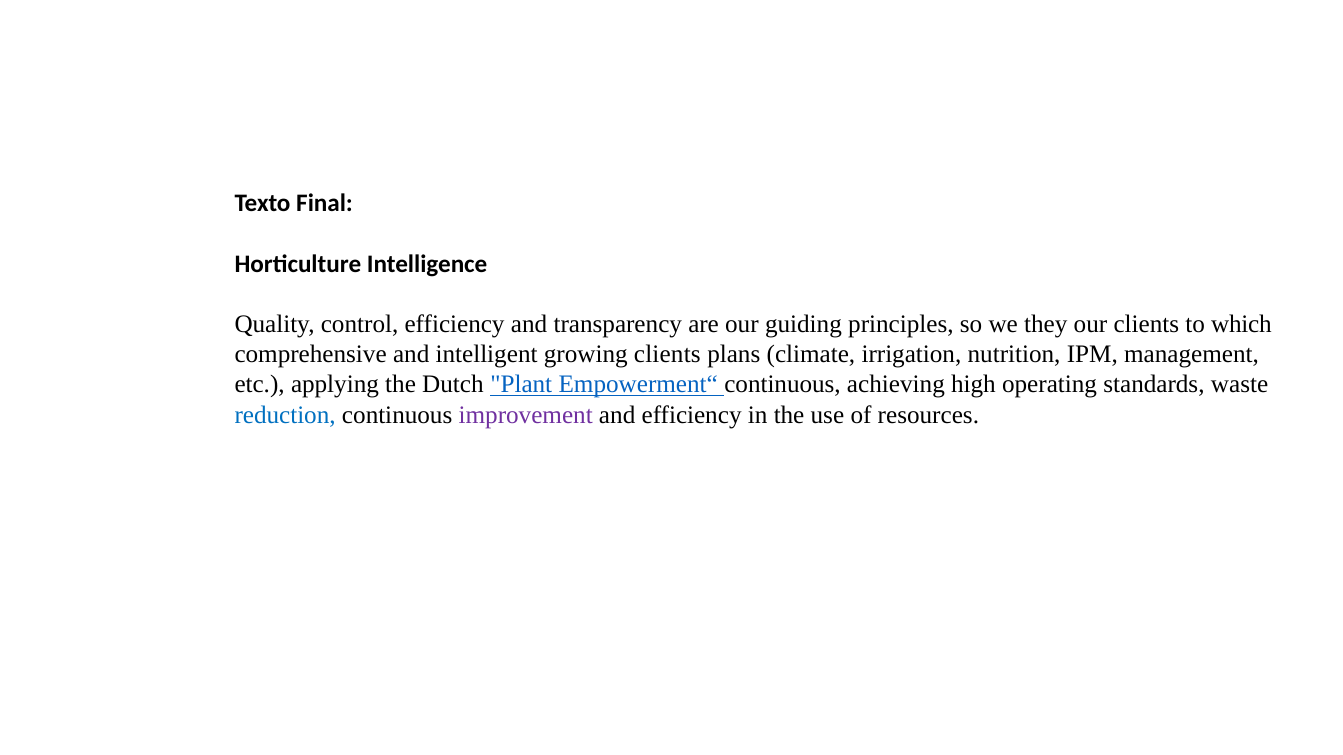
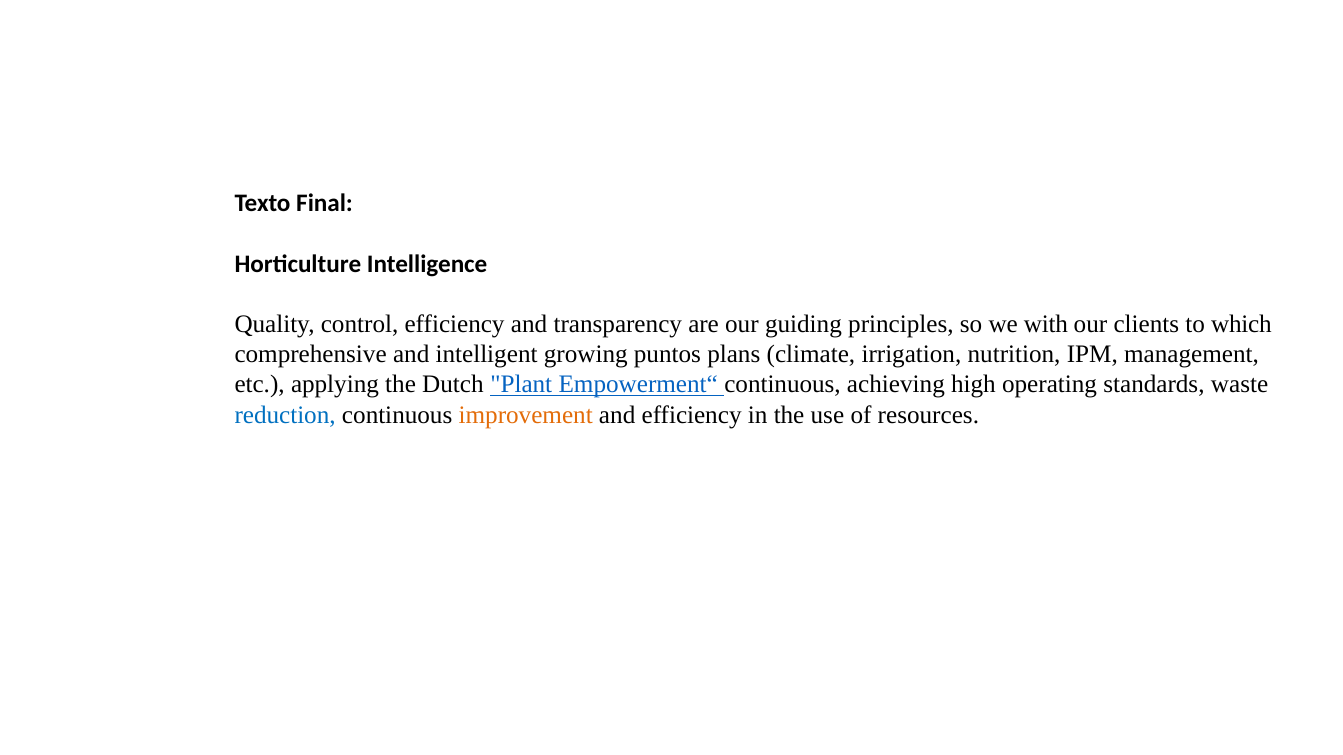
they: they -> with (1046, 324)
growing clients: clients -> puntos (667, 355)
improvement colour: purple -> orange (526, 415)
